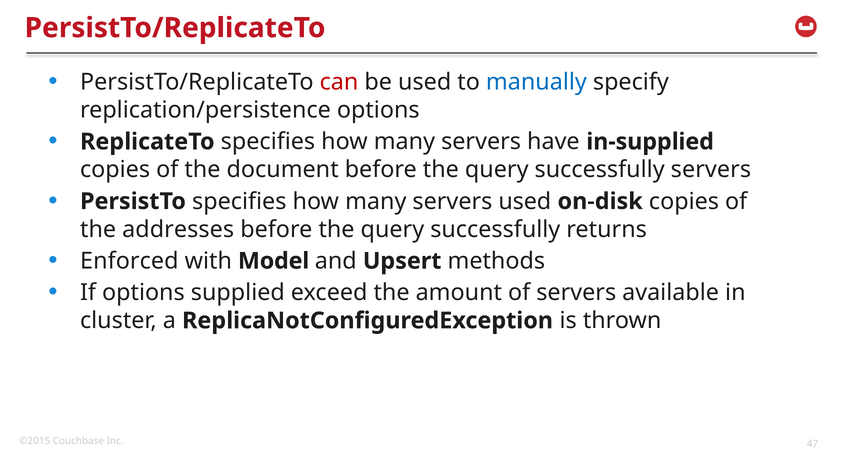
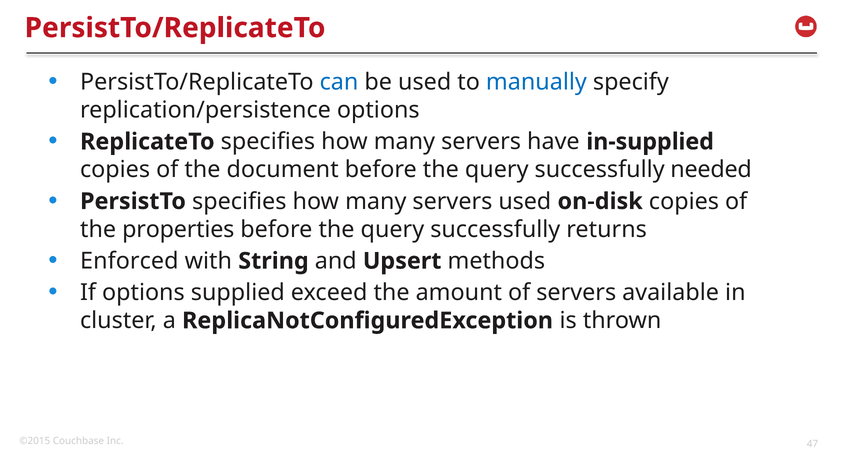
can colour: red -> blue (339, 82)
successfully servers: servers -> needed (711, 170)
addresses: addresses -> properties (178, 229)
Model: Model -> String (273, 261)
